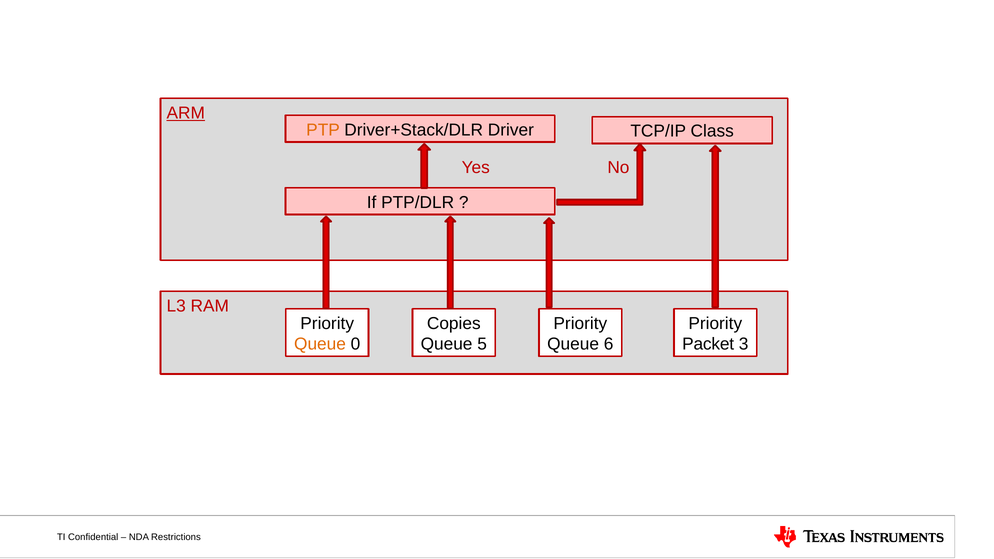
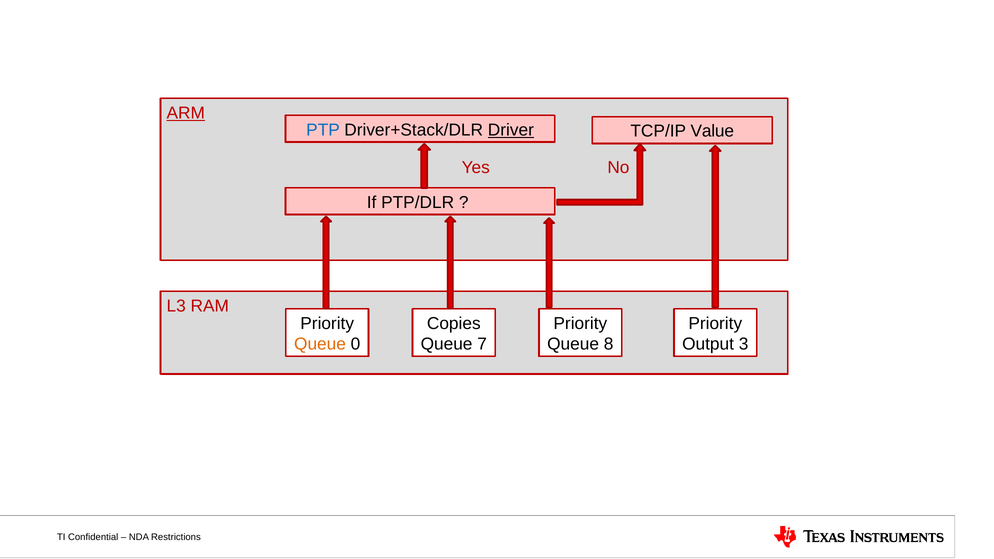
PTP colour: orange -> blue (323, 130)
Driver underline: none -> present (511, 130)
Class: Class -> Value (712, 131)
5: 5 -> 7 (482, 344)
6: 6 -> 8 (609, 344)
Packet: Packet -> Output (708, 344)
